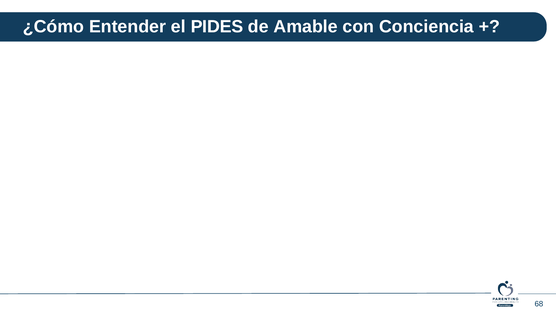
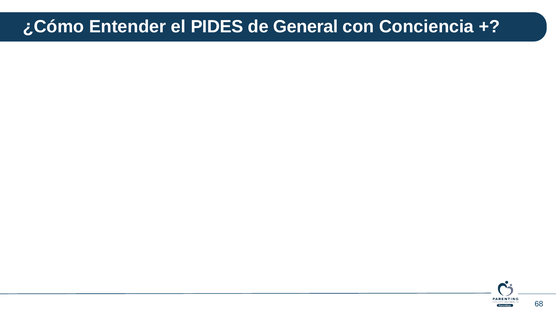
Amable: Amable -> General (306, 27)
